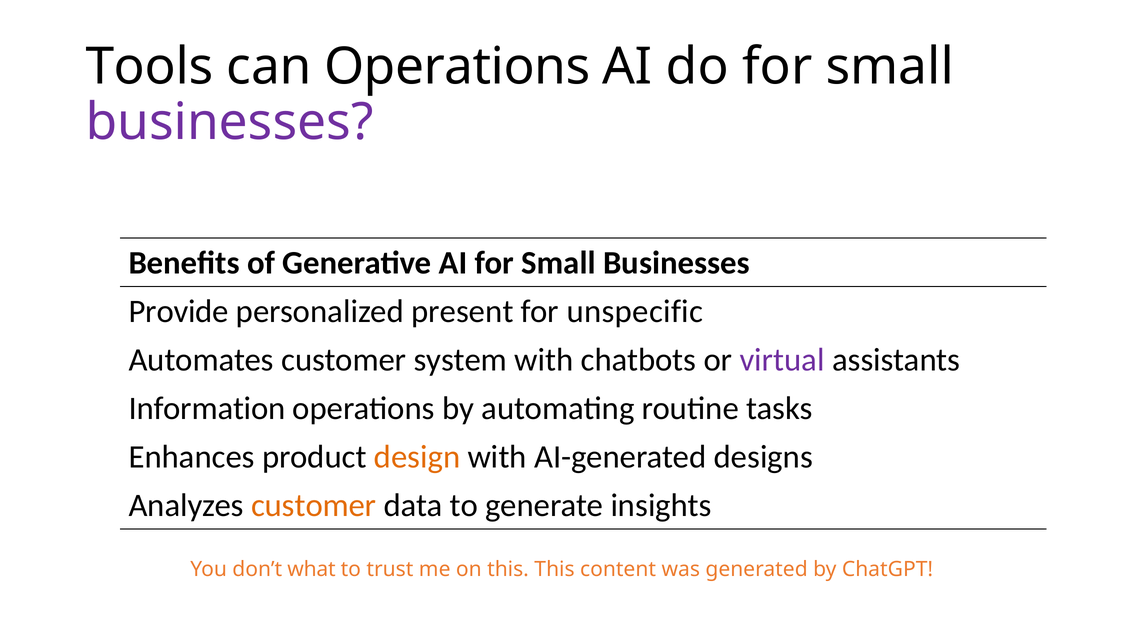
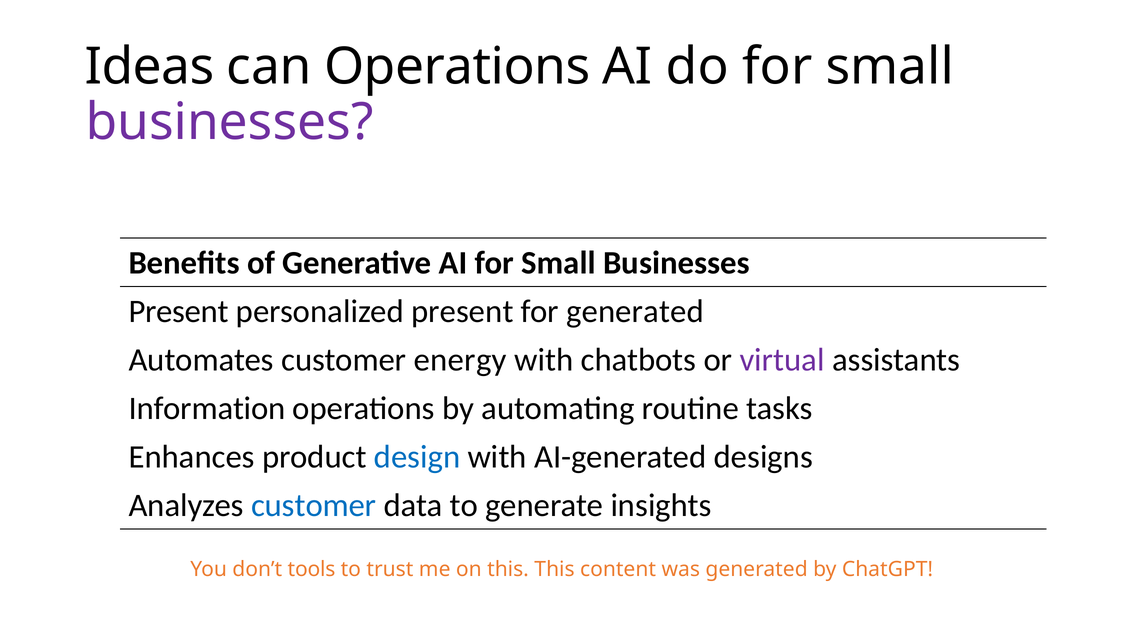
Tools: Tools -> Ideas (150, 67)
Provide: Provide -> Present (179, 311)
for unspecific: unspecific -> generated (635, 311)
system: system -> energy (460, 360)
design colour: orange -> blue (417, 457)
customer colour: orange -> blue (314, 505)
what: what -> tools (312, 570)
